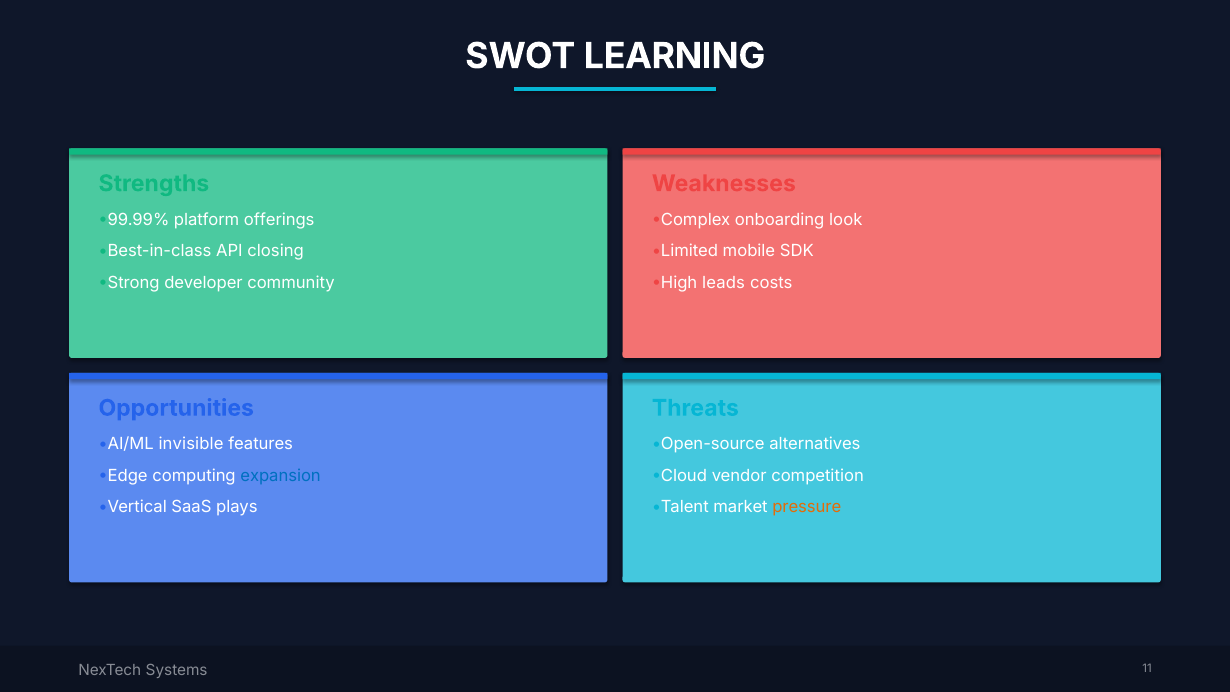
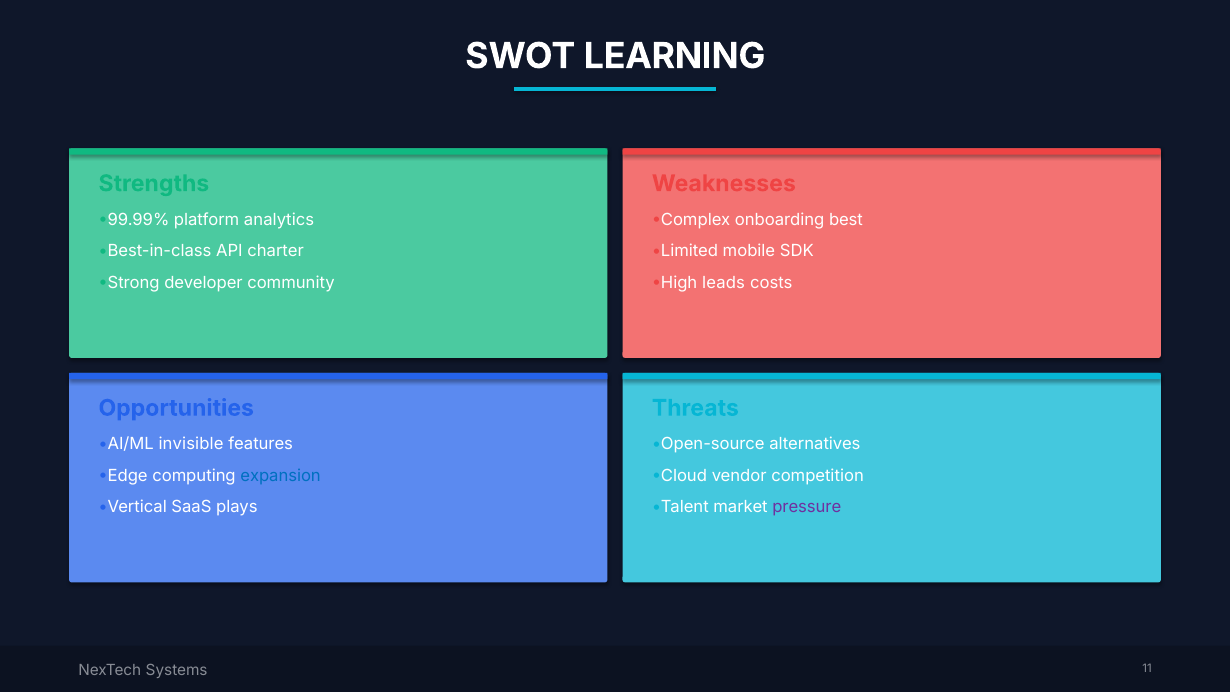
offerings: offerings -> analytics (279, 220)
look: look -> best (846, 220)
closing: closing -> charter (276, 251)
pressure colour: orange -> purple (807, 507)
